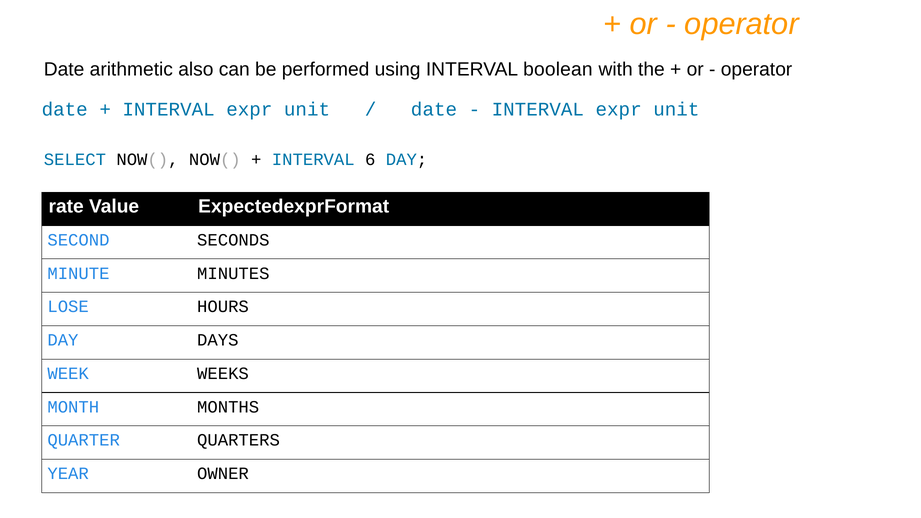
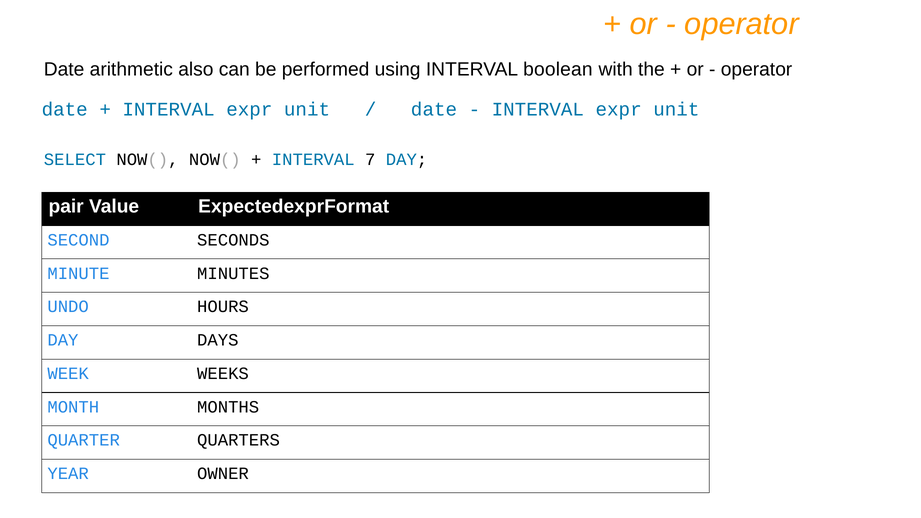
6: 6 -> 7 (370, 160)
rate: rate -> pair (66, 207)
LOSE: LOSE -> UNDO (68, 307)
